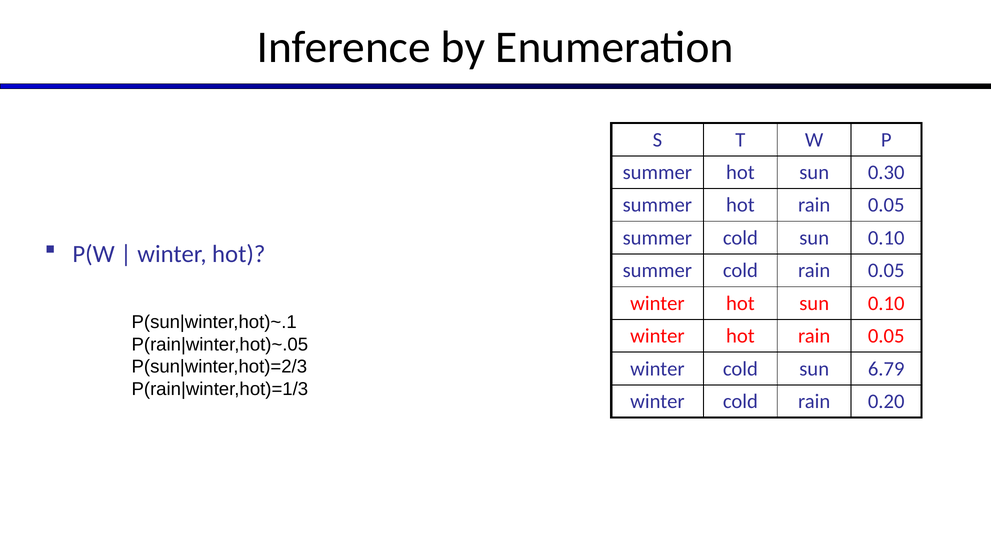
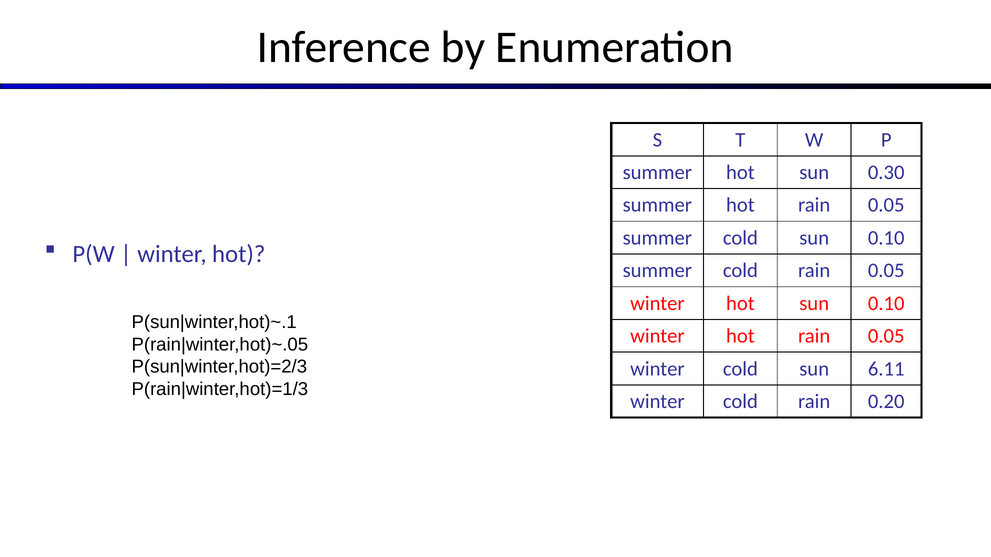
6.79: 6.79 -> 6.11 (886, 369)
